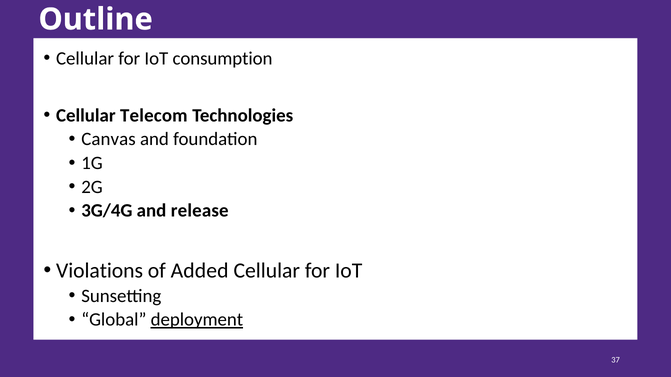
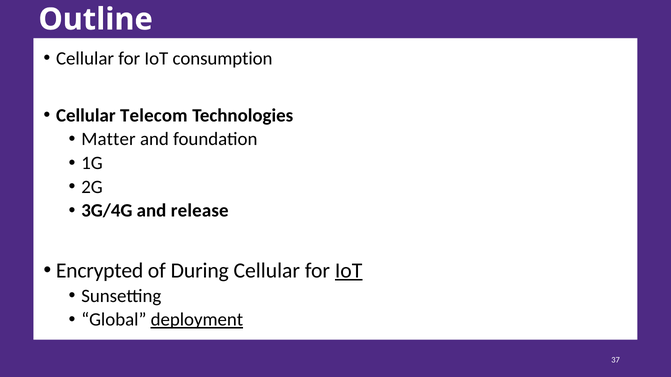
Canvas: Canvas -> Matter (108, 139)
Violations: Violations -> Encrypted (100, 271)
Added: Added -> During (200, 271)
IoT underline: none -> present (349, 271)
